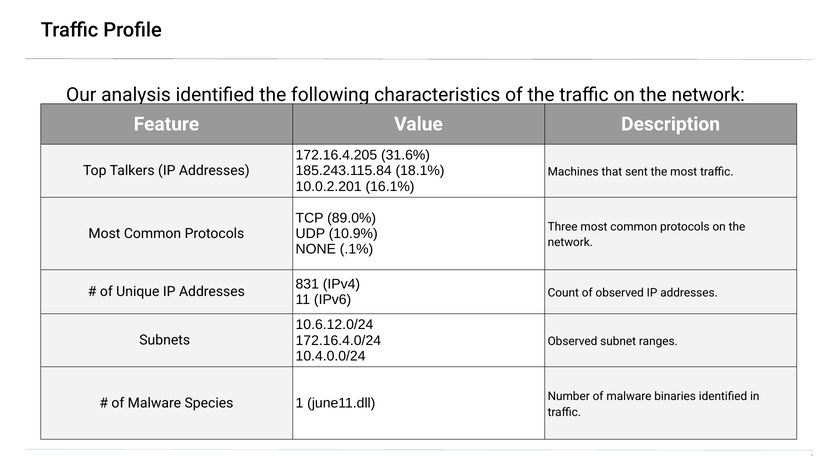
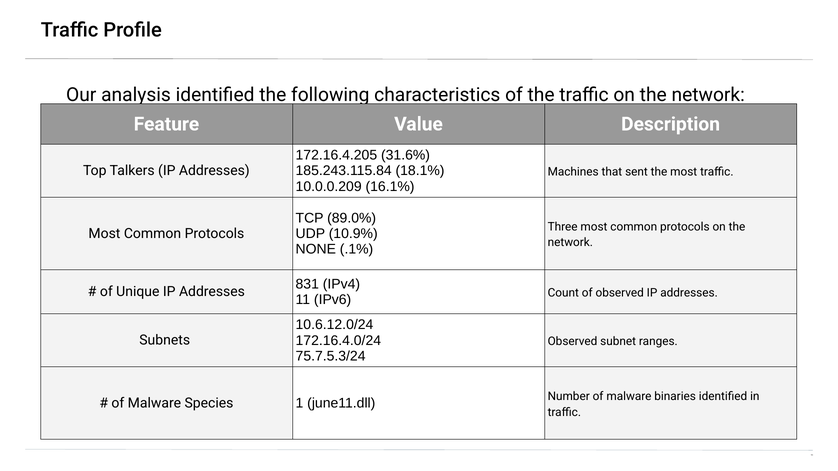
10.0.2.201: 10.0.2.201 -> 10.0.0.209 (329, 187)
10.4.0.0/24: 10.4.0.0/24 -> 75.7.5.3/24 (331, 356)
